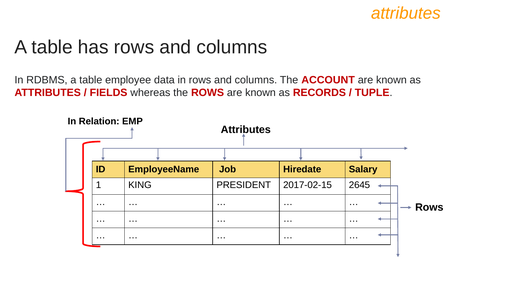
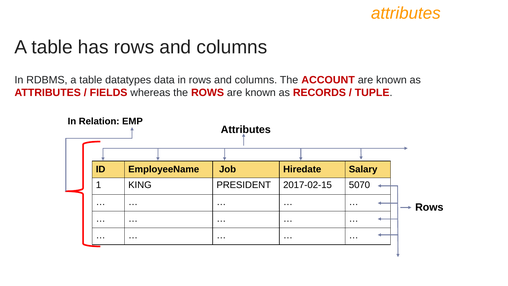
employee: employee -> datatypes (128, 80)
2645: 2645 -> 5070 (359, 185)
